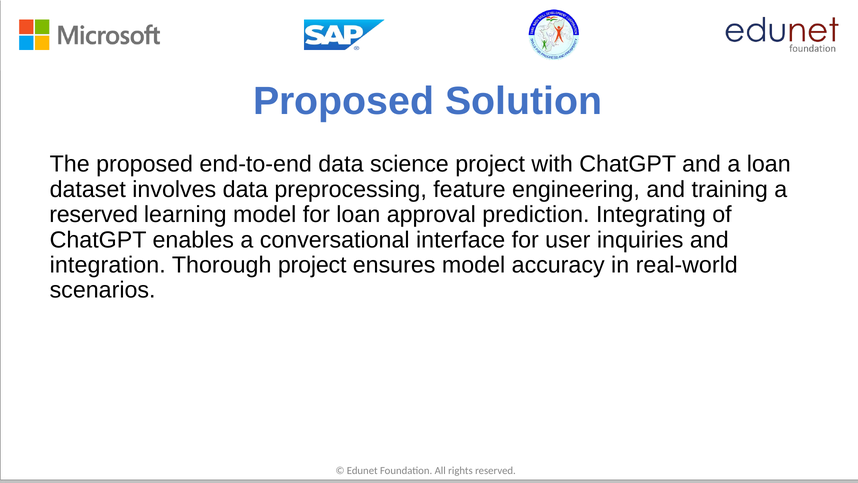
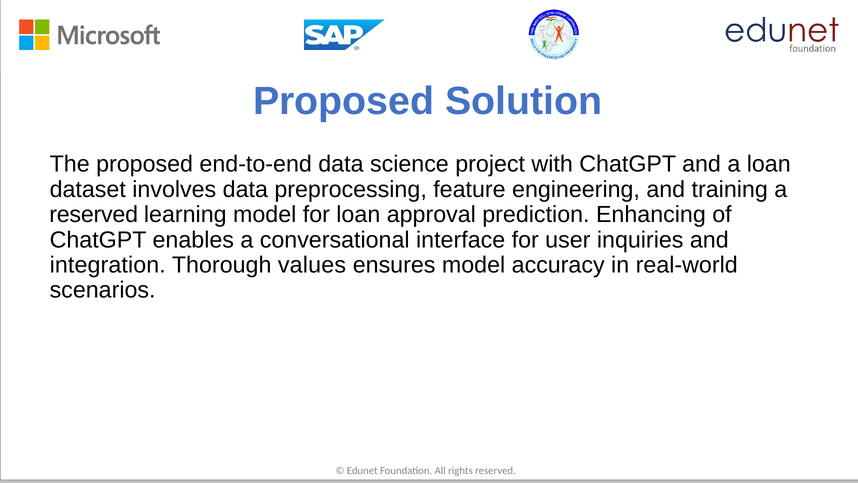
Integrating: Integrating -> Enhancing (651, 214)
Thorough project: project -> values (312, 265)
